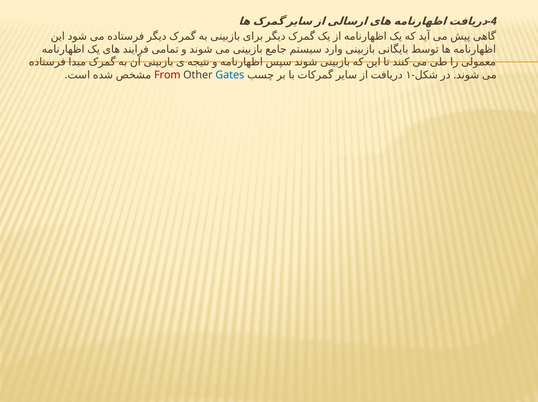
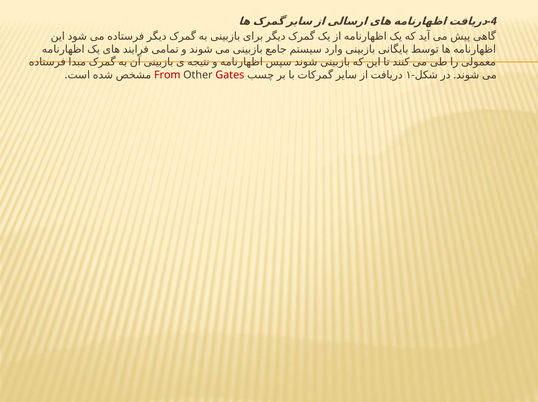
Gates colour: blue -> red (230, 75)
